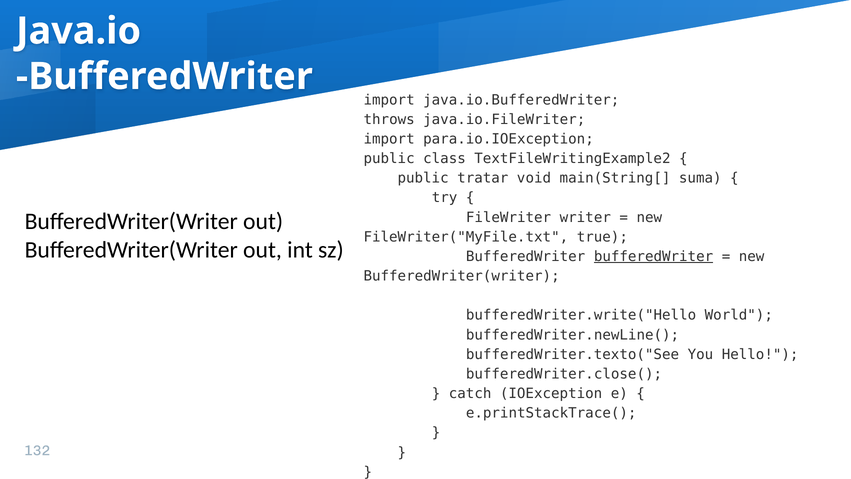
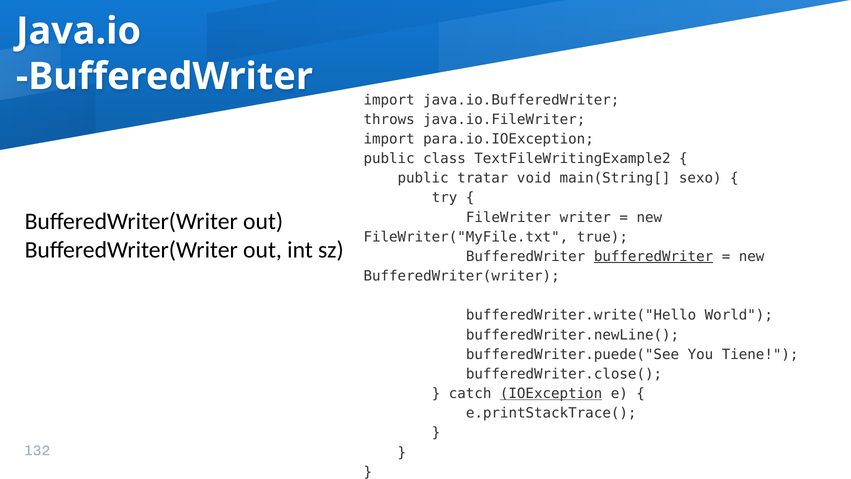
suma: suma -> sexo (700, 178)
bufferedWriter.texto("See: bufferedWriter.texto("See -> bufferedWriter.puede("See (573, 354)
Hello: Hello -> Tiene (760, 354)
IOException underline: none -> present (551, 393)
